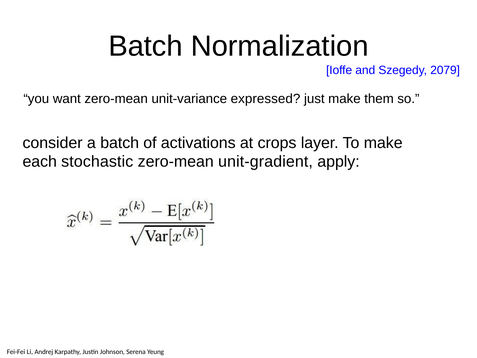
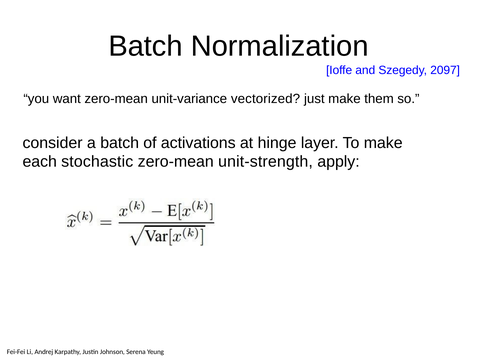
2079: 2079 -> 2097 (445, 70)
expressed: expressed -> vectorized (266, 99)
crops: crops -> hinge (277, 143)
unit-gradient: unit-gradient -> unit-strength (266, 162)
